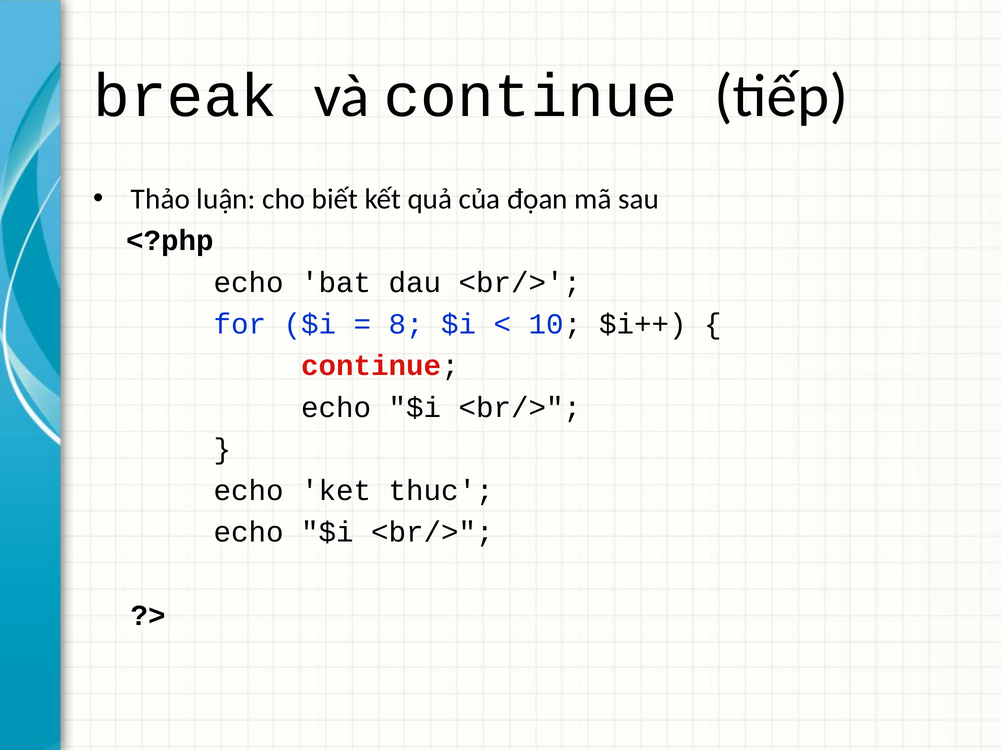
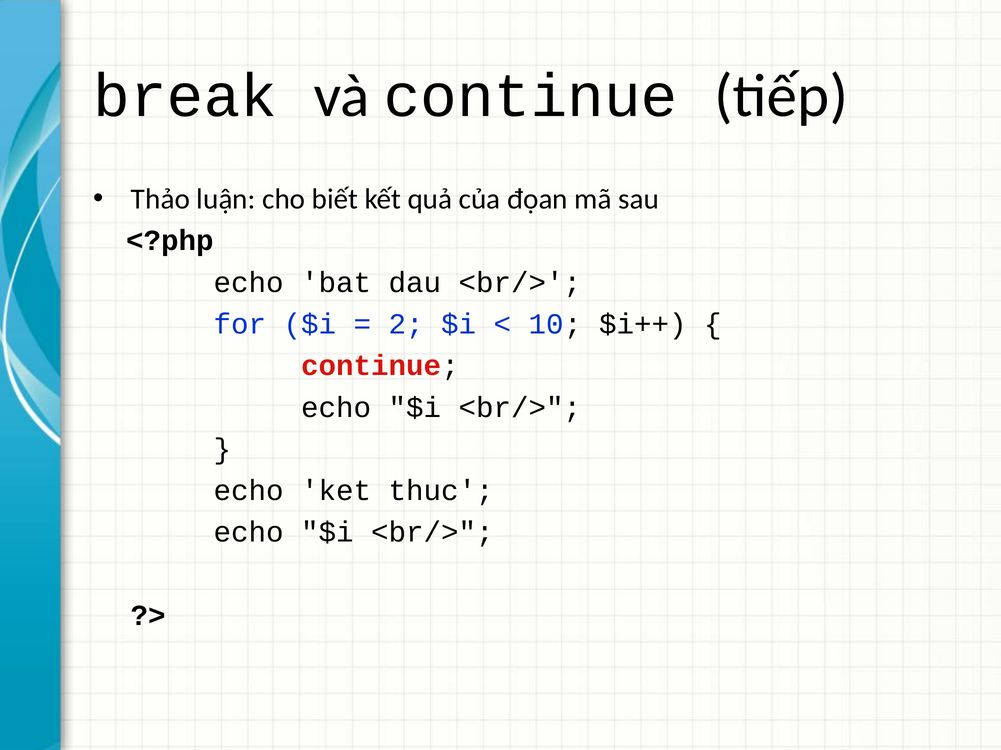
8: 8 -> 2 (406, 324)
